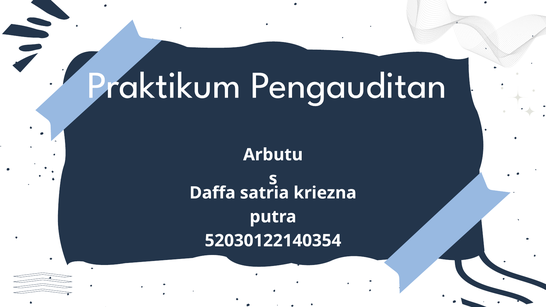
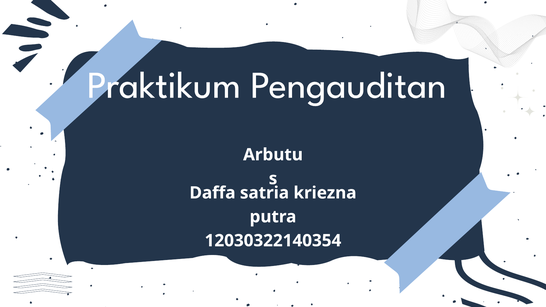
52030122140354: 52030122140354 -> 12030322140354 (273, 241)
